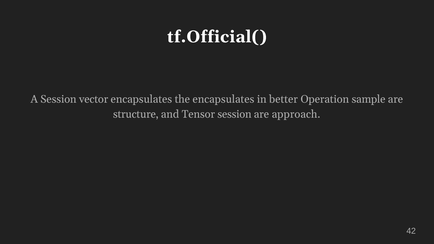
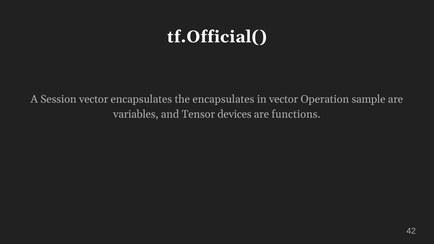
in better: better -> vector (284, 99)
structure: structure -> variables (136, 114)
Tensor session: session -> devices (234, 114)
approach: approach -> functions (296, 114)
